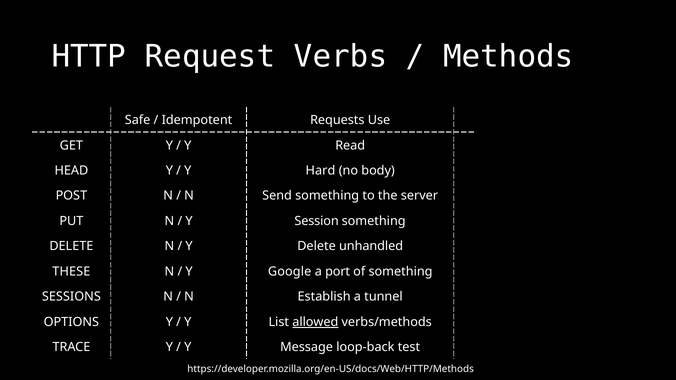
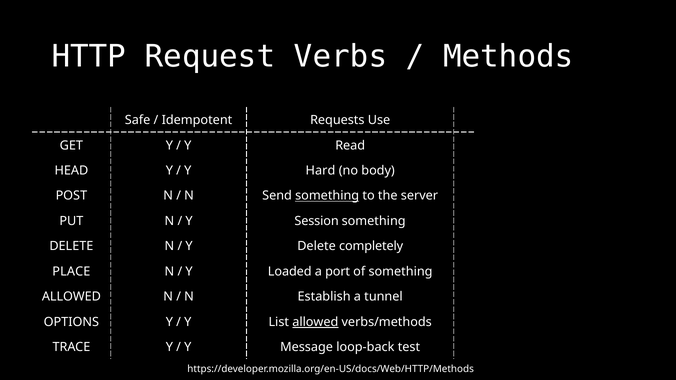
something underline: none -> present (327, 196)
unhandled: unhandled -> completely (371, 246)
THESE: THESE -> PLACE (71, 272)
Google: Google -> Loaded (290, 272)
SESSIONS: SESSIONS -> ALLOWED (71, 297)
